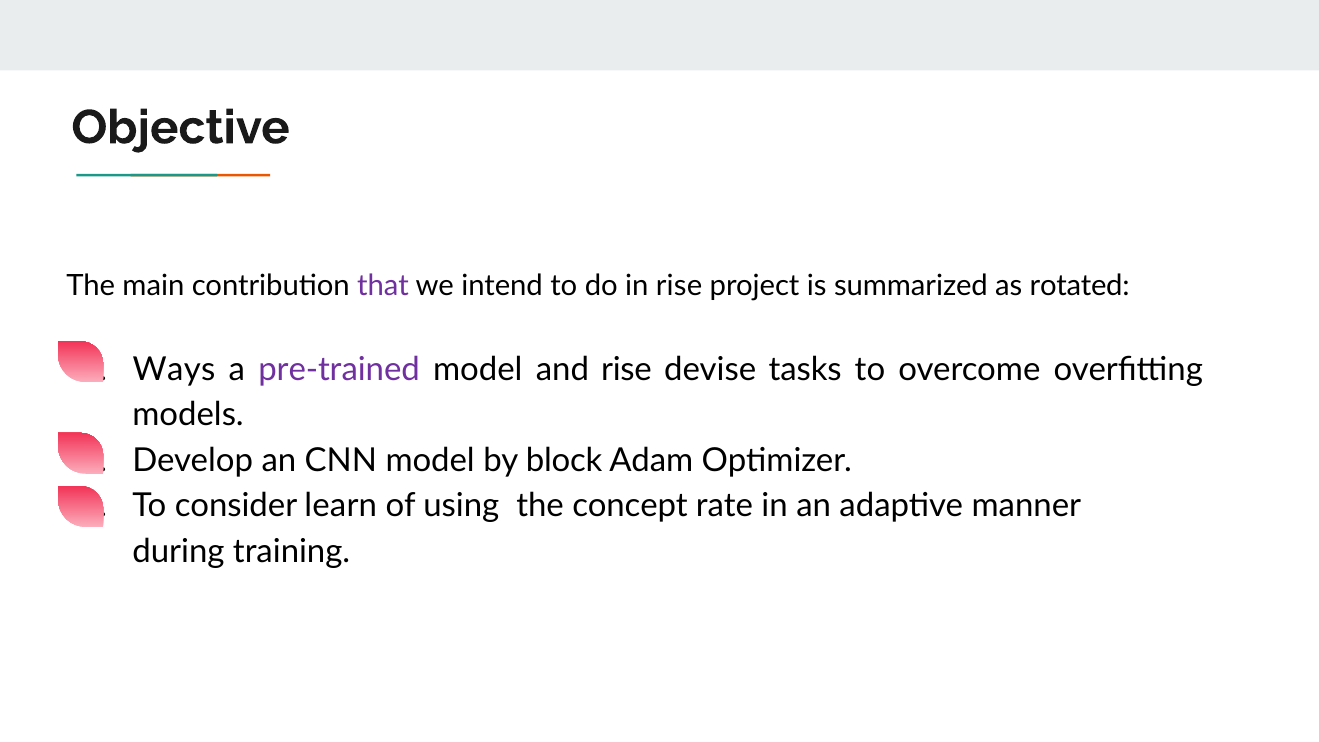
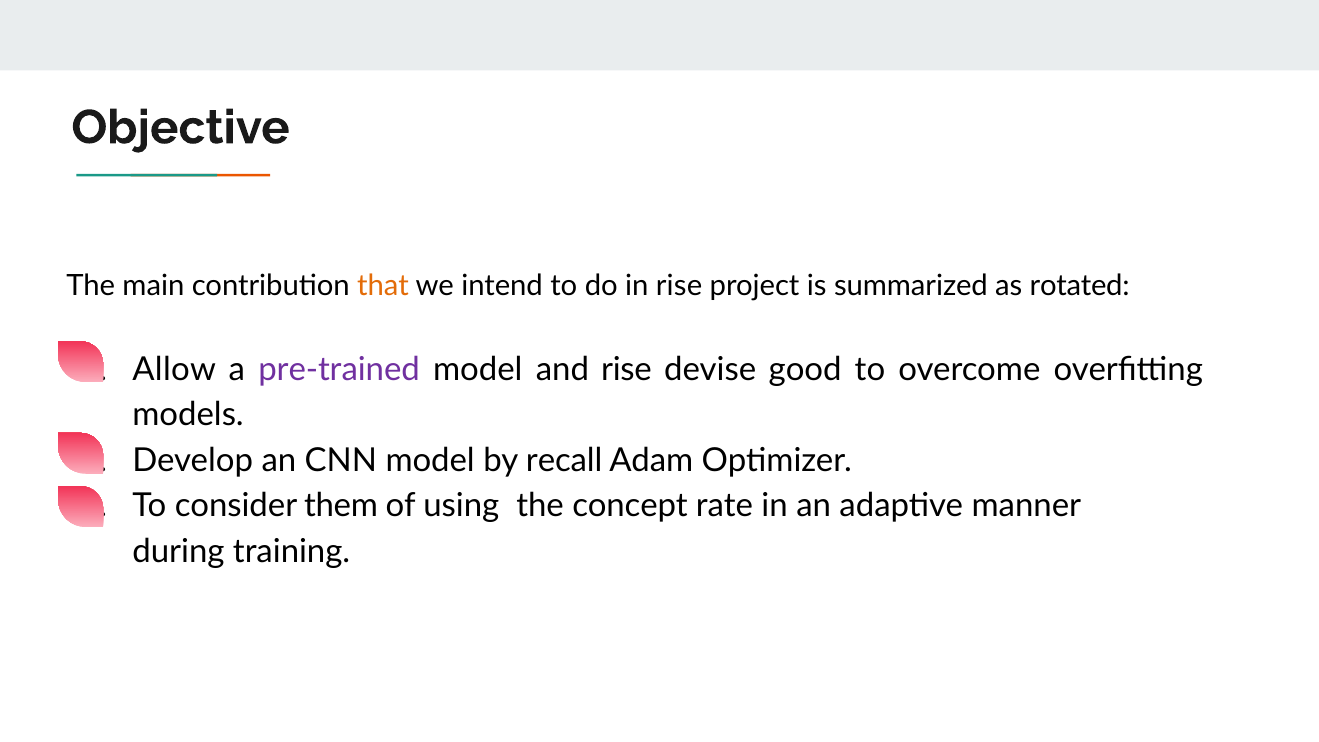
that colour: purple -> orange (383, 286)
Ways: Ways -> Allow (174, 369)
tasks: tasks -> good (805, 369)
block: block -> recall (564, 460)
learn: learn -> them (341, 506)
